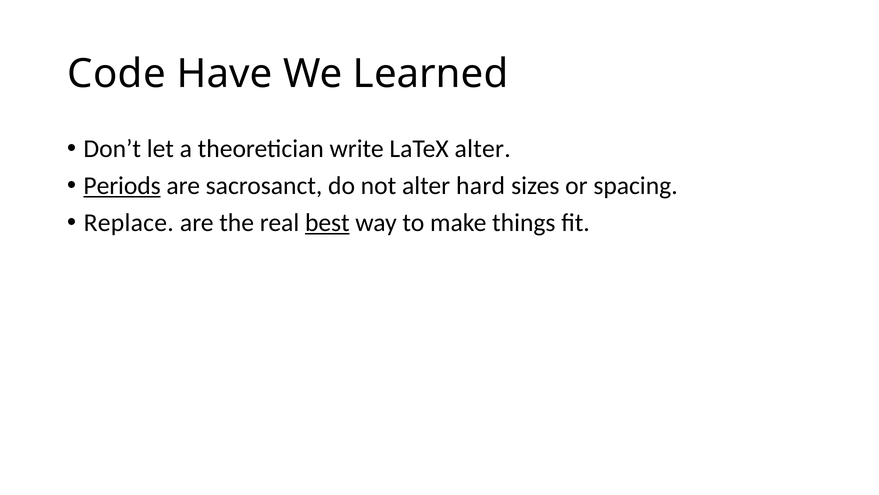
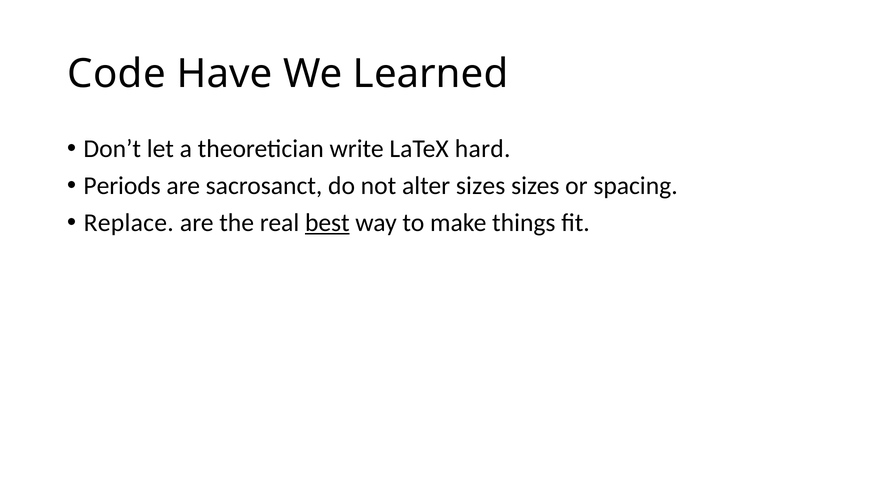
LaTeX alter: alter -> hard (483, 149)
Periods underline: present -> none (122, 185)
alter hard: hard -> sizes (481, 185)
